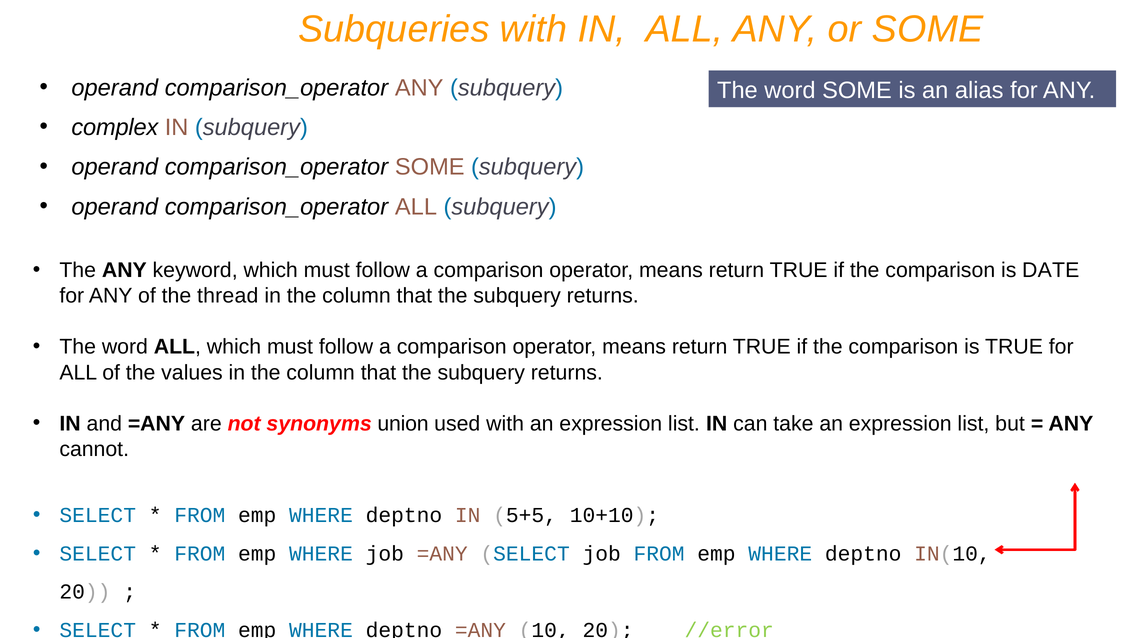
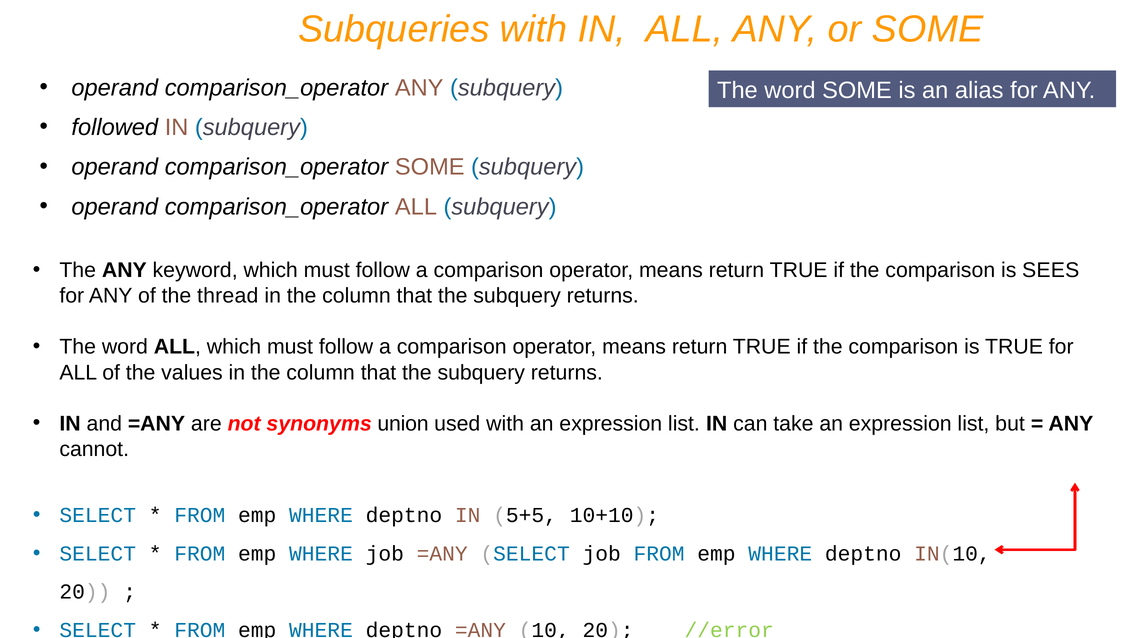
complex: complex -> followed (115, 127)
DATE: DATE -> SEES (1051, 270)
